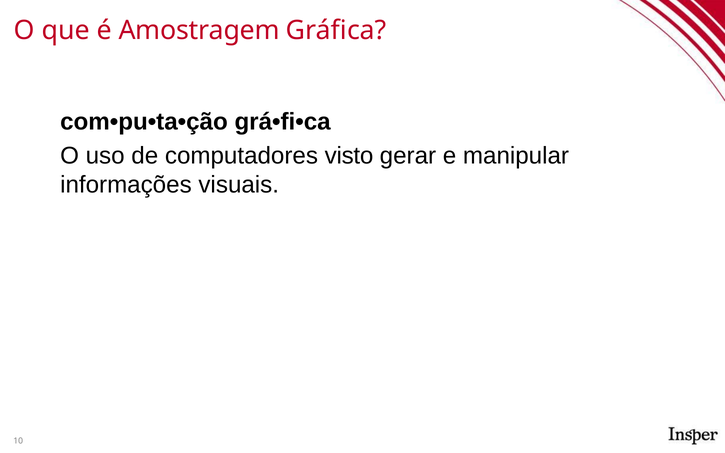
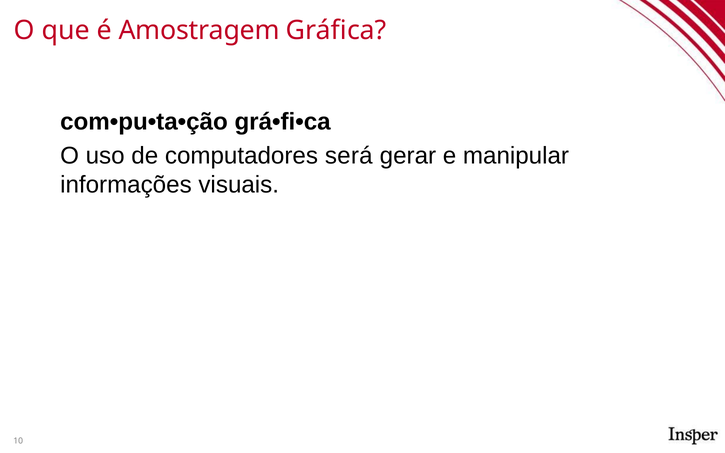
visto: visto -> será (349, 156)
